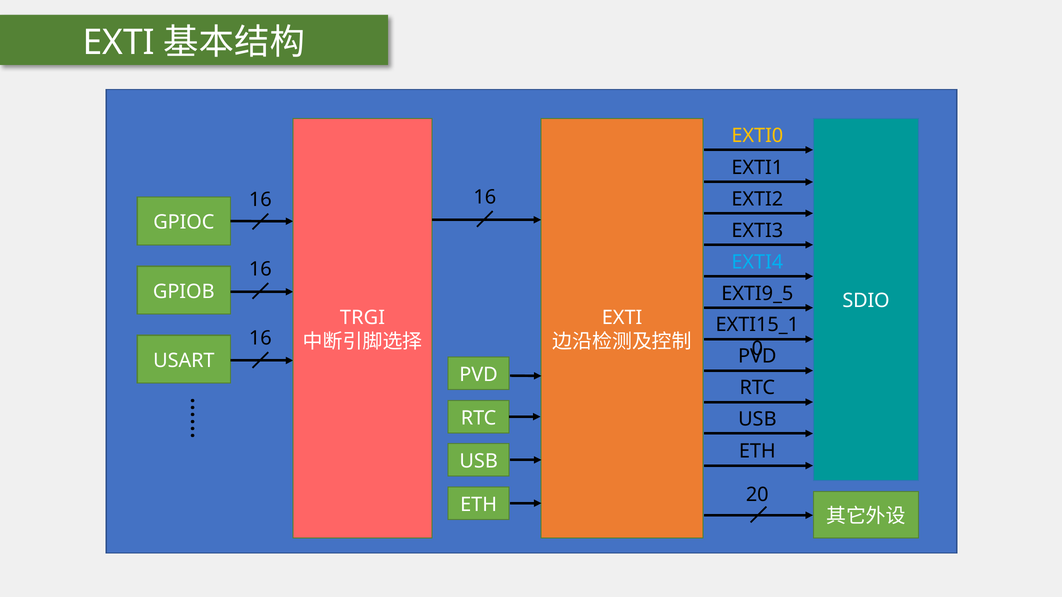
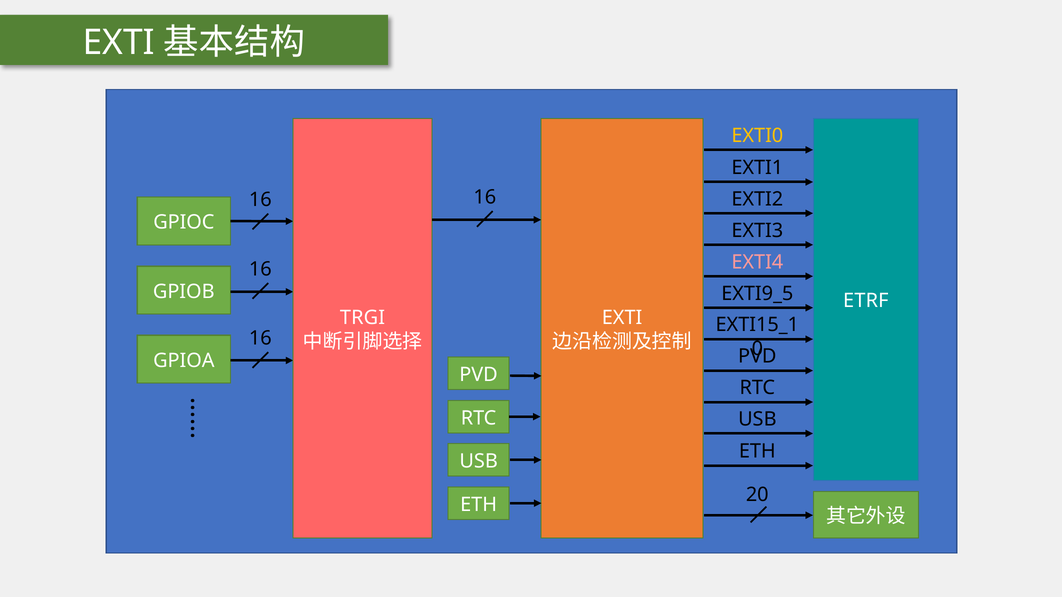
EXTI4 colour: light blue -> pink (757, 262)
SDIO: SDIO -> ETRF (866, 301)
USART: USART -> GPIOA (184, 361)
